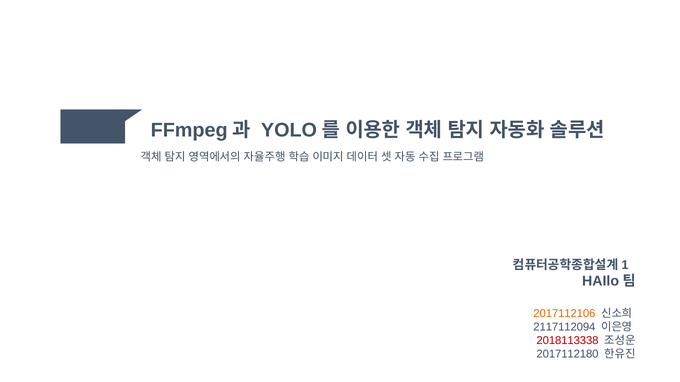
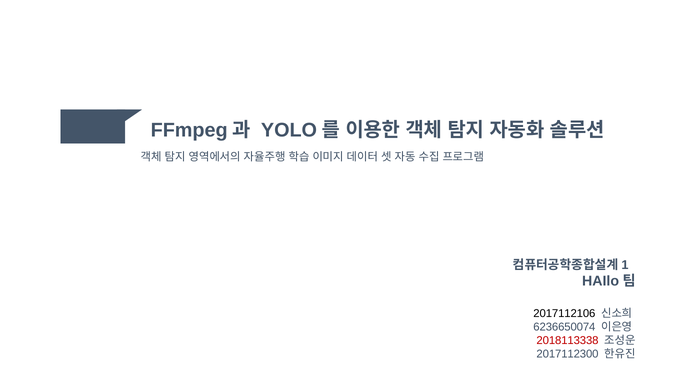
2017112106 colour: orange -> black (564, 314)
2117112094: 2117112094 -> 6236650074 (564, 327)
2017112180: 2017112180 -> 2017112300 (568, 355)
